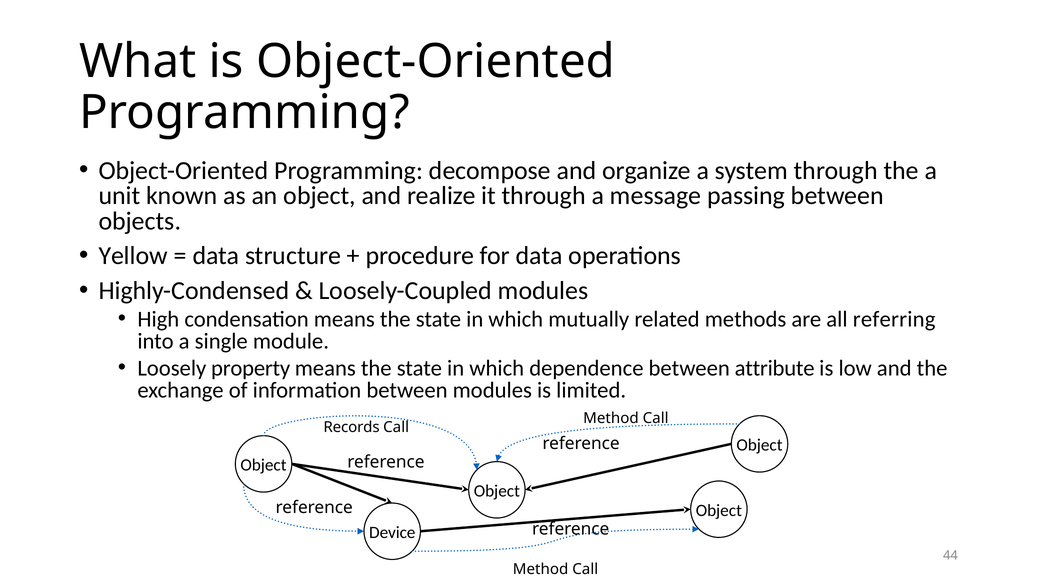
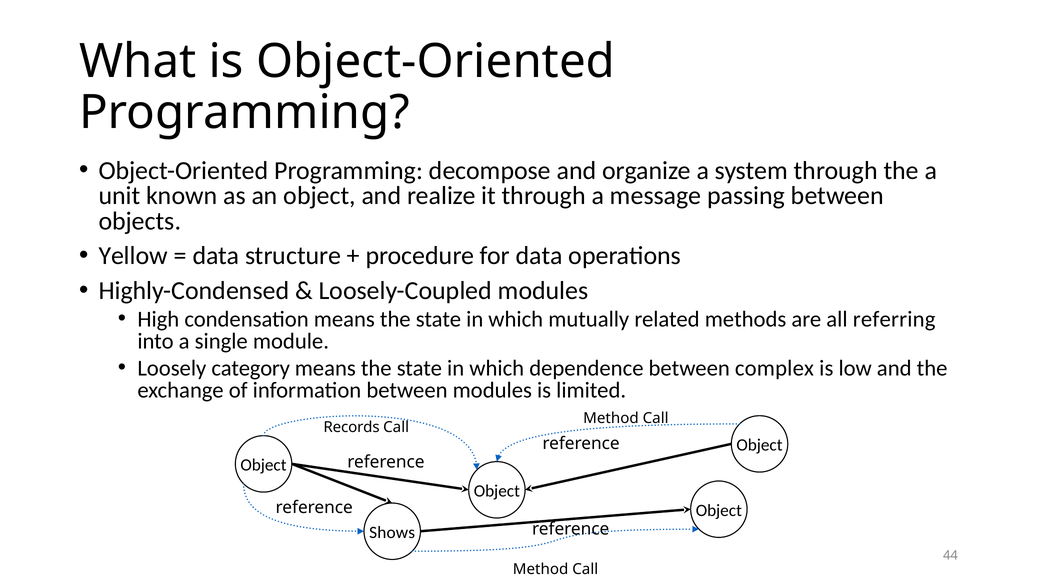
property: property -> category (251, 368)
attribute: attribute -> complex (774, 368)
Device: Device -> Shows (392, 533)
